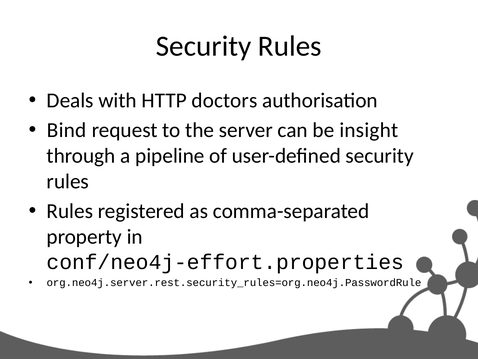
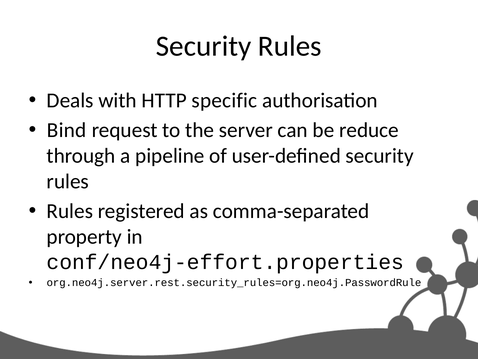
doctors: doctors -> specific (224, 100)
insight: insight -> reduce (369, 130)
